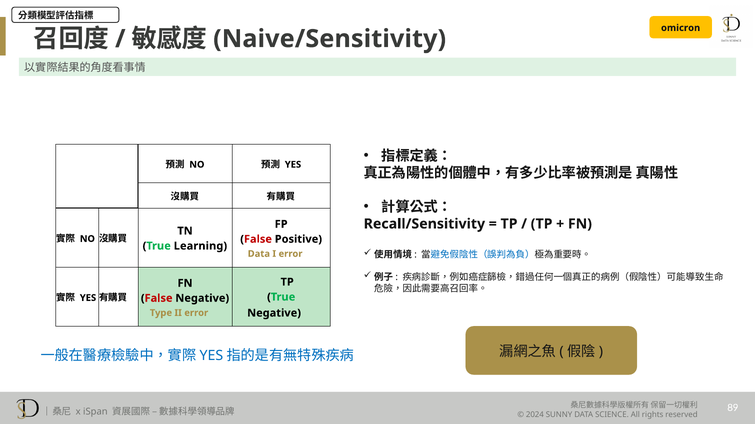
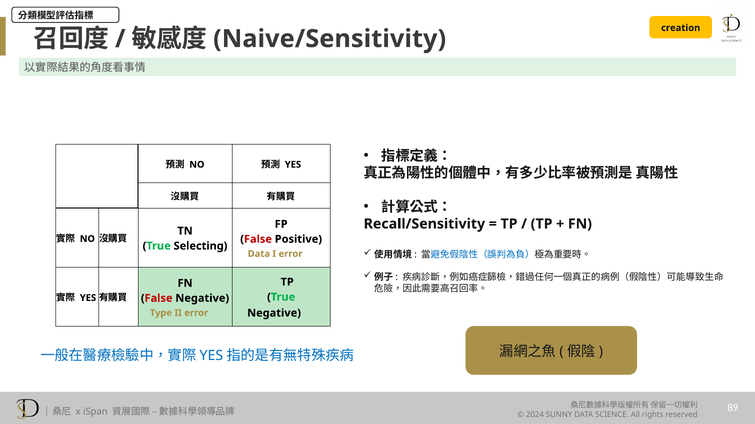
omicron: omicron -> creation (681, 28)
Learning: Learning -> Selecting (200, 246)
